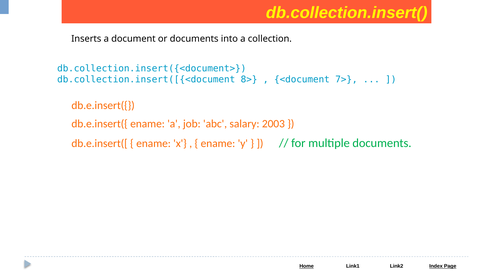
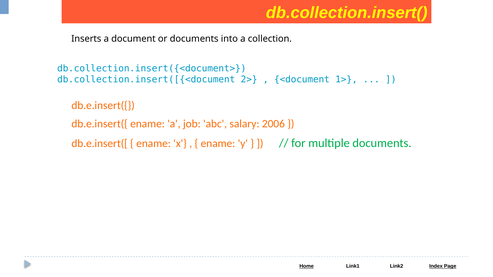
8>: 8> -> 2> (249, 80)
7>: 7> -> 1> (346, 80)
2003: 2003 -> 2006 (273, 124)
